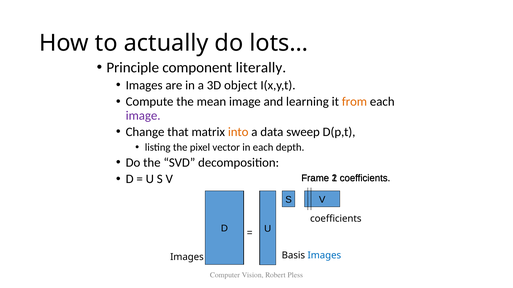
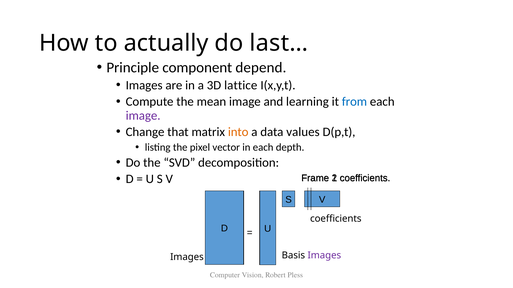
lots…: lots… -> last… (279, 43)
literally: literally -> depend (261, 68)
object: object -> lattice (241, 85)
from colour: orange -> blue (354, 102)
sweep: sweep -> values (303, 132)
Images colour: blue -> purple (324, 256)
